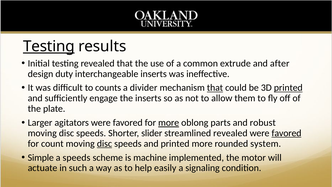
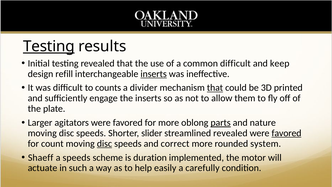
common extrude: extrude -> difficult (235, 63)
after: after -> keep (280, 63)
duty: duty -> refill (64, 74)
inserts underline: none -> present (154, 74)
printed underline: present -> none (288, 88)
more underline: present -> none (169, 123)
parts underline: none -> present (221, 123)
robust: robust -> nature (263, 123)
and printed: printed -> correct (175, 143)
Simple: Simple -> Shaeff (41, 157)
machine: machine -> duration (150, 157)
signaling: signaling -> carefully (202, 168)
